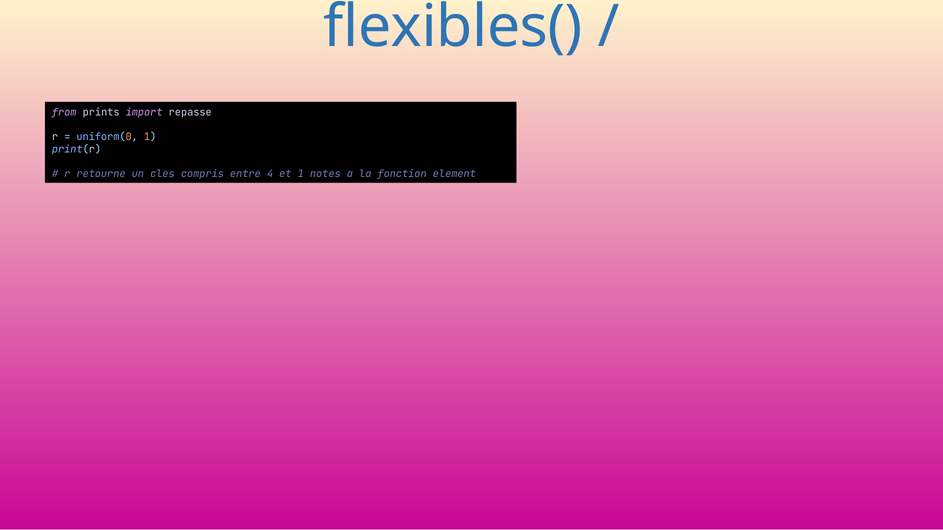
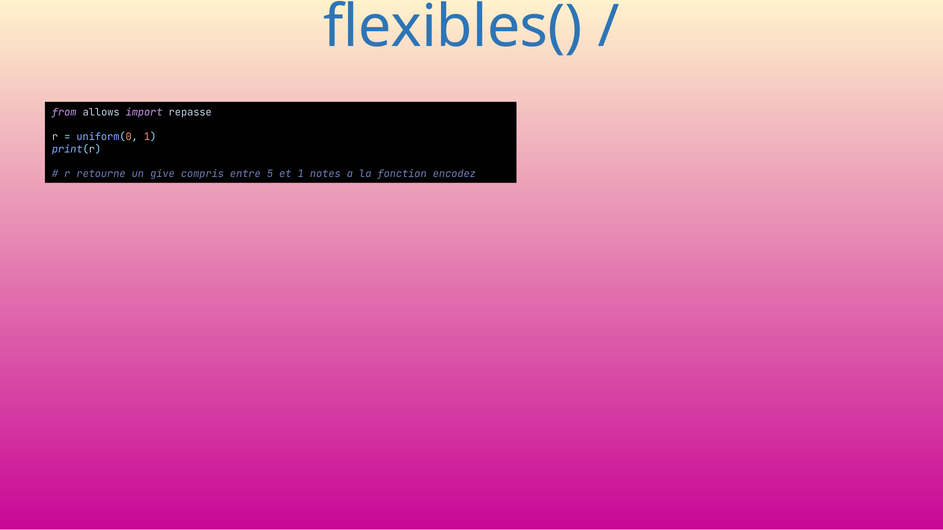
prints: prints -> allows (101, 112)
cles: cles -> give (162, 174)
4: 4 -> 5 (270, 174)
element: element -> encodez (454, 174)
